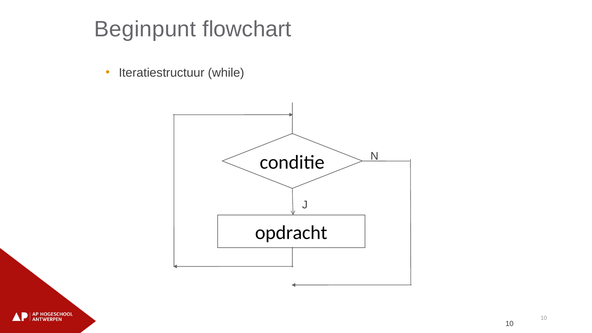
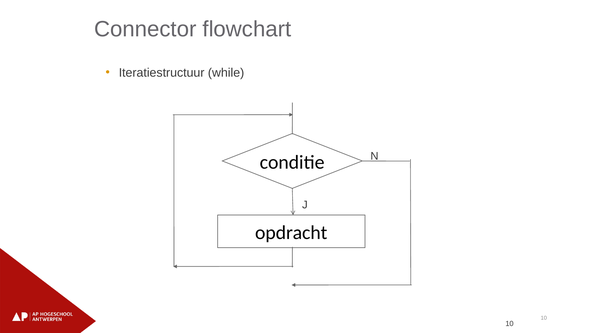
Beginpunt: Beginpunt -> Connector (145, 29)
